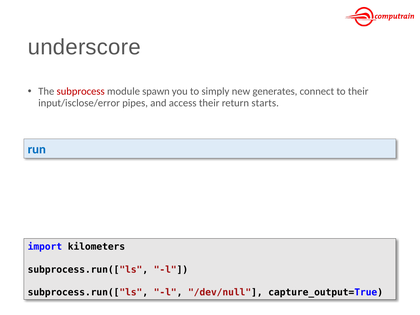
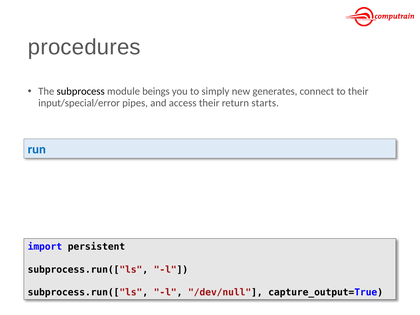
underscore: underscore -> procedures (84, 47)
subprocess colour: red -> black (81, 91)
spawn: spawn -> beings (156, 91)
input/isclose/error: input/isclose/error -> input/special/error (79, 103)
kilometers: kilometers -> persistent (96, 247)
